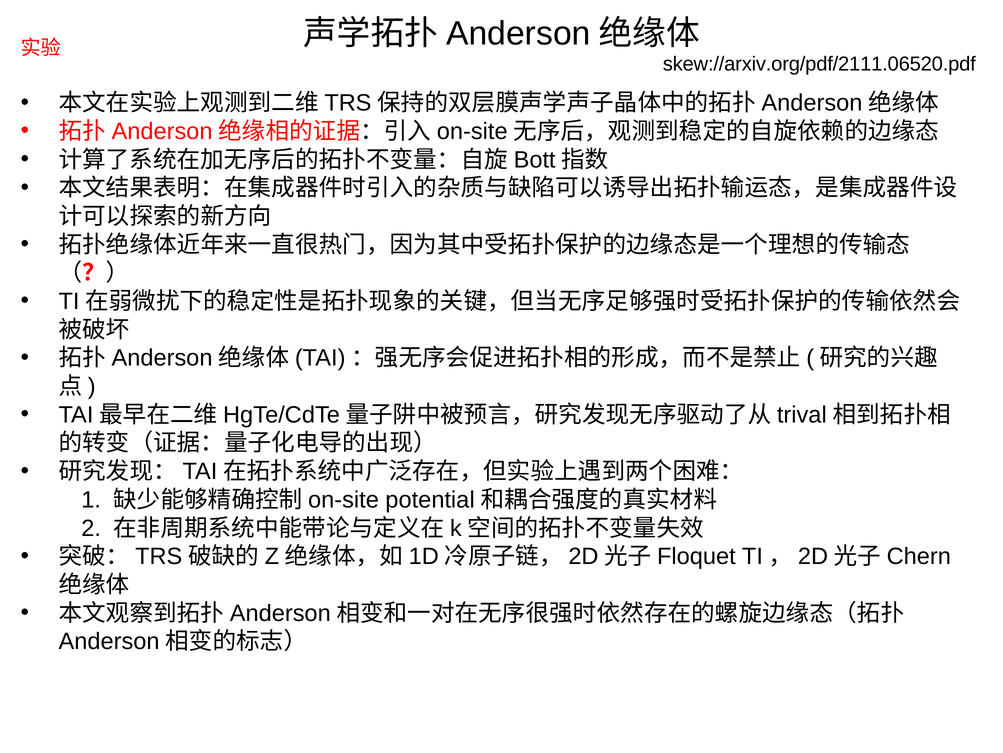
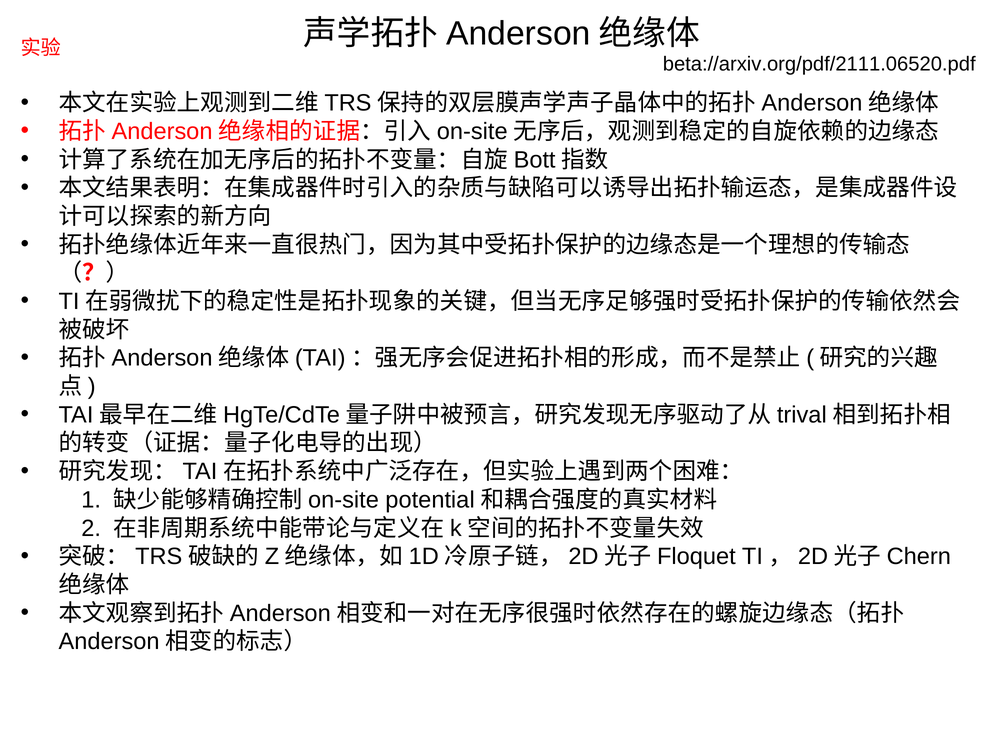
skew://arxiv.org/pdf/2111.06520.pdf: skew://arxiv.org/pdf/2111.06520.pdf -> beta://arxiv.org/pdf/2111.06520.pdf (819, 64)
